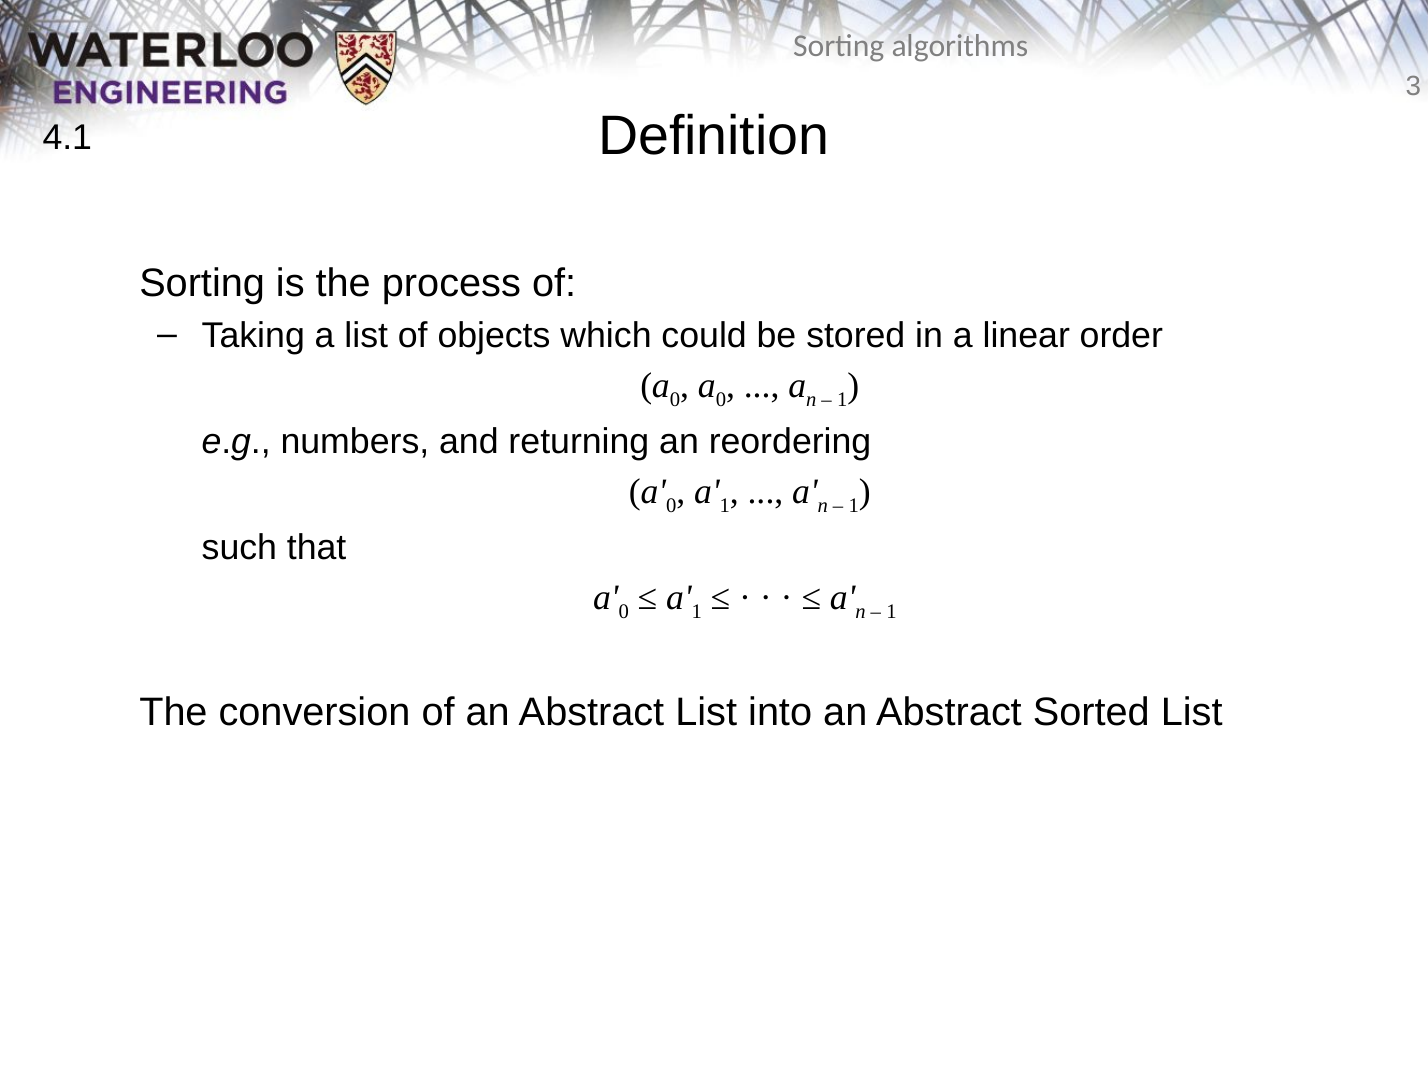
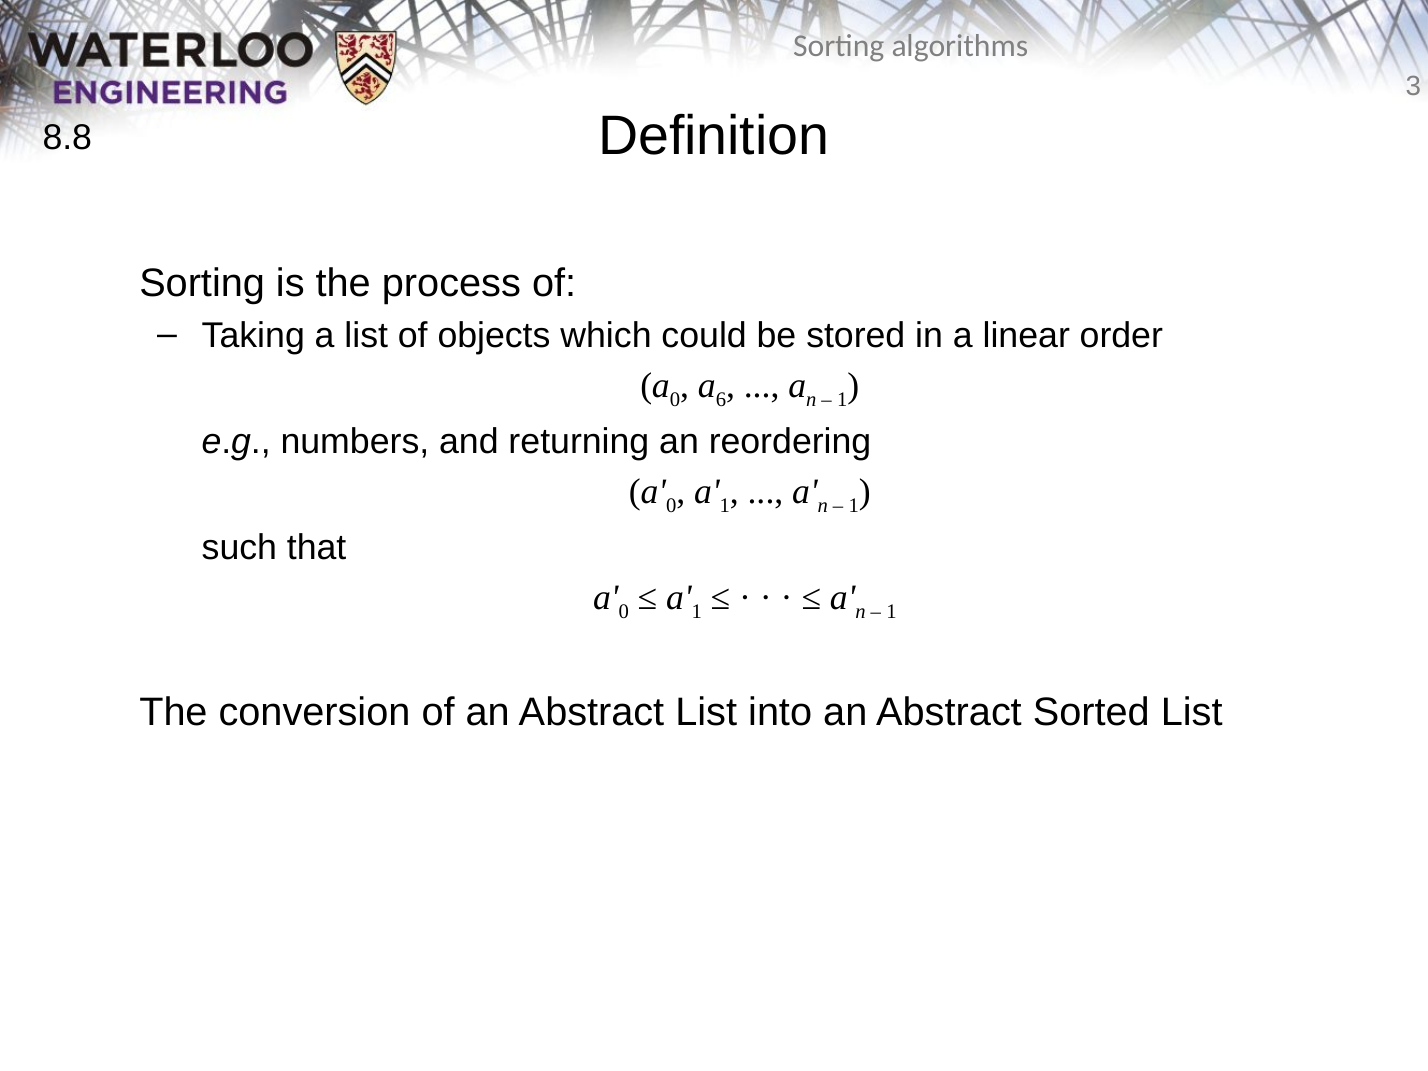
4.1: 4.1 -> 8.8 (67, 138)
0: 0 -> 6 (721, 400)
